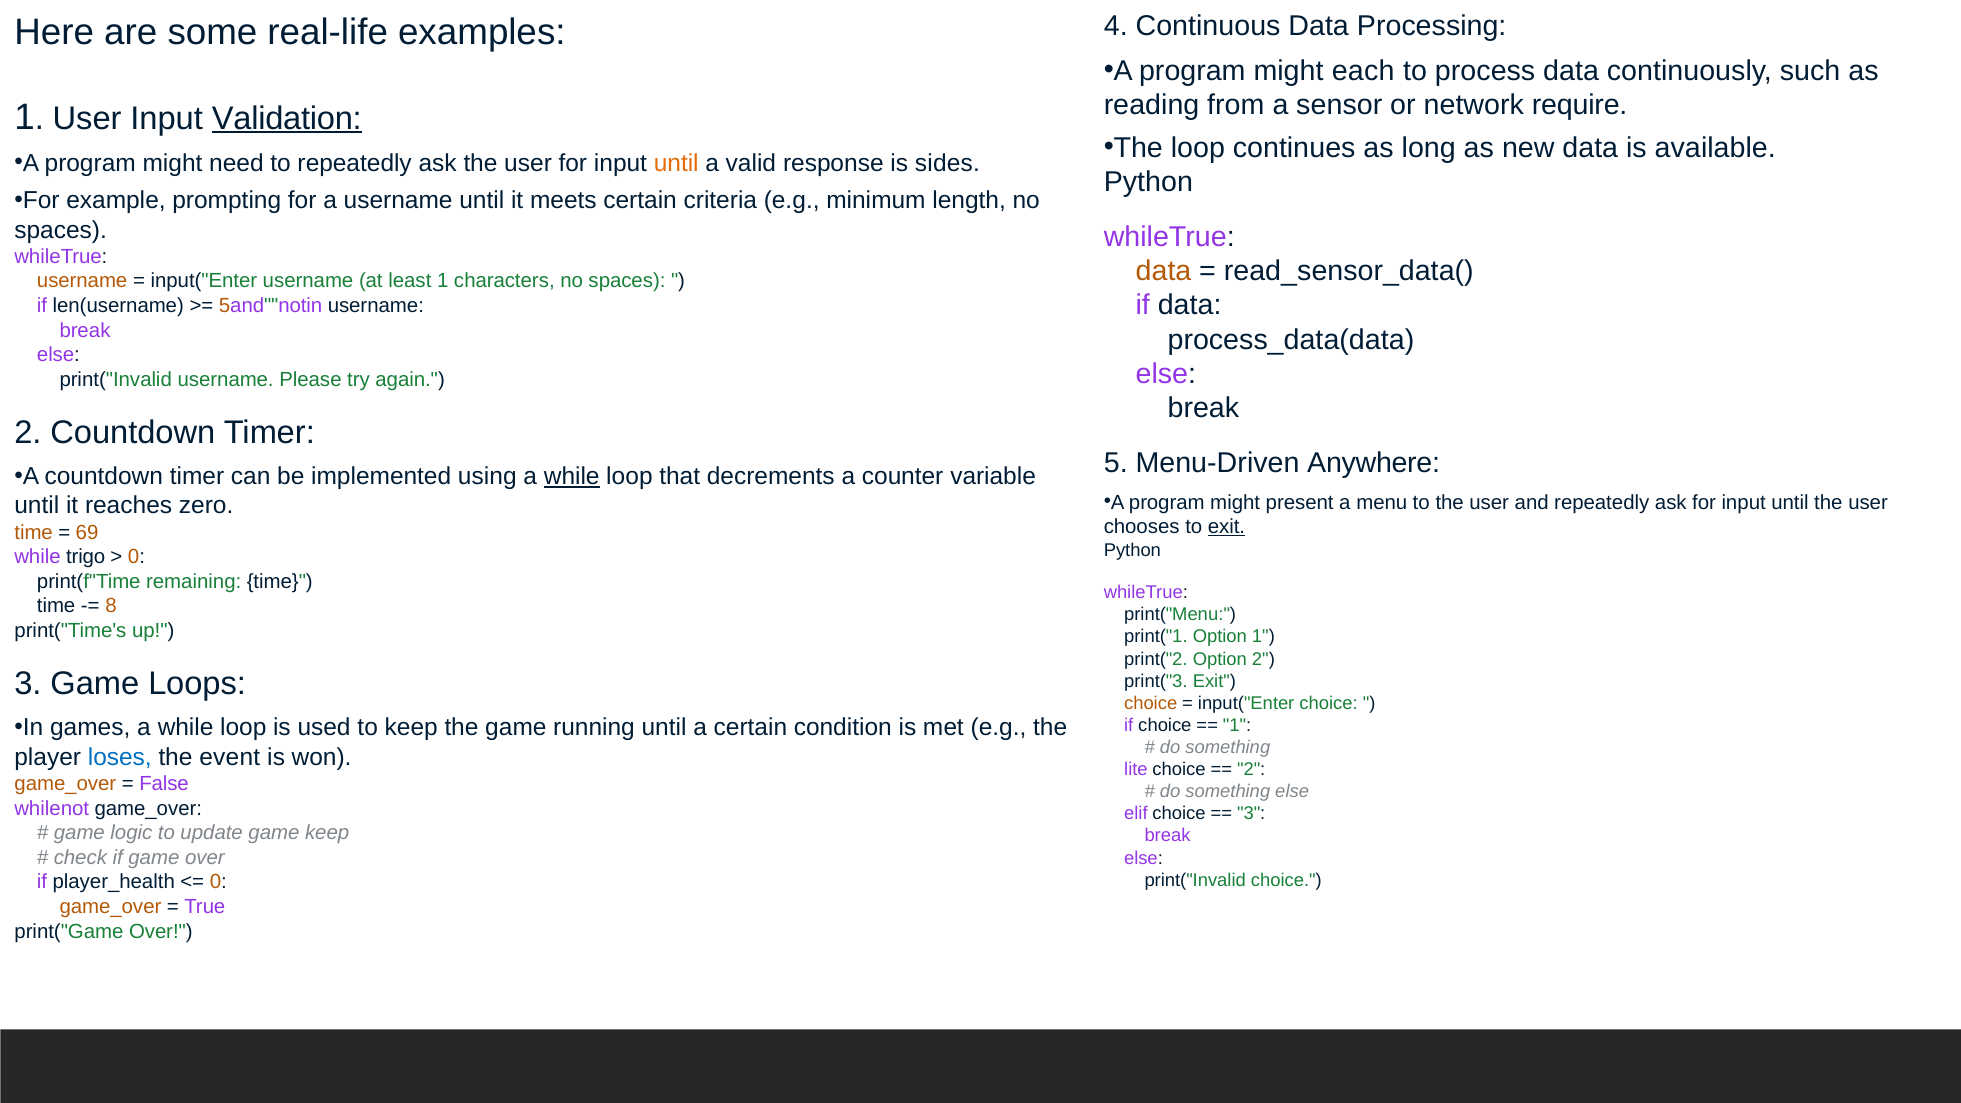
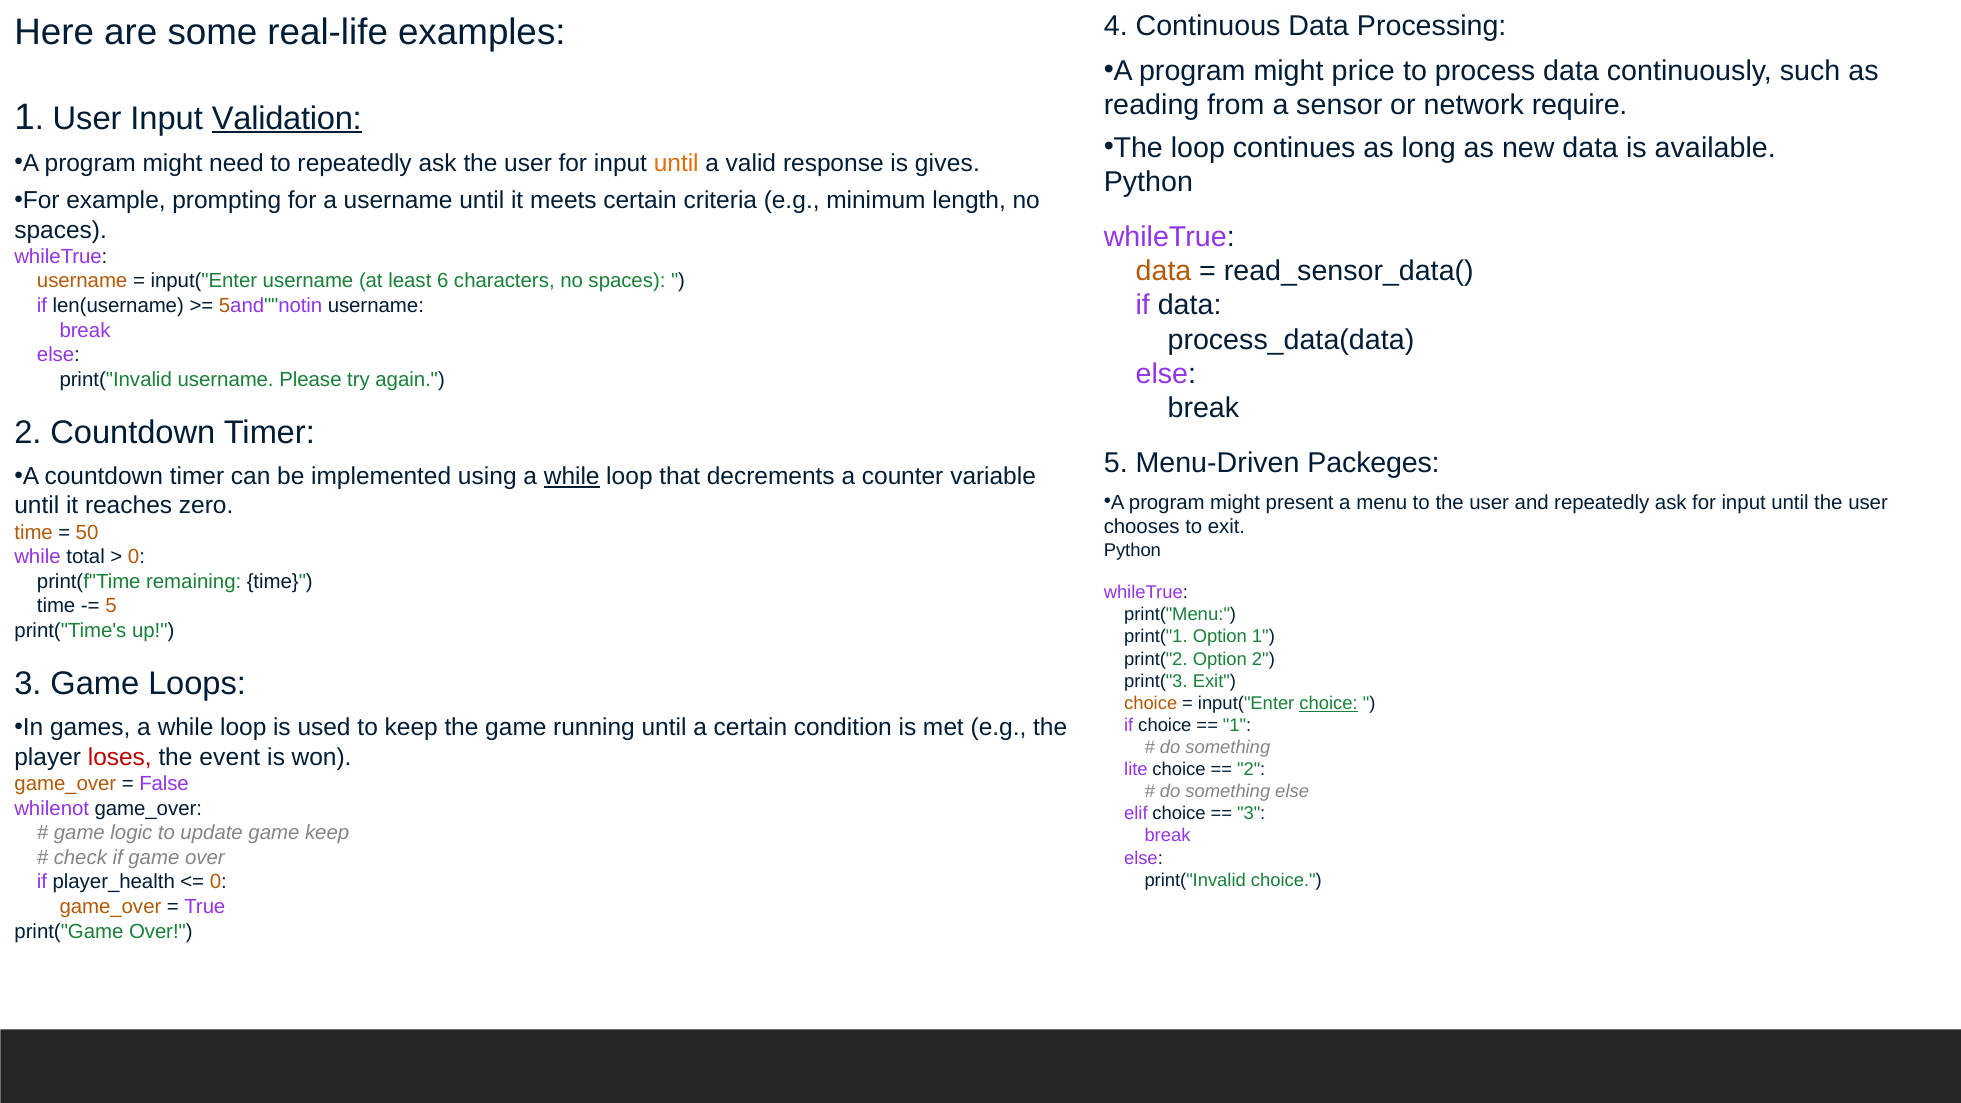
each: each -> price (1363, 71)
sides: sides -> gives (947, 163)
least 1: 1 -> 6 (443, 281)
Anywhere: Anywhere -> Packeges (1374, 463)
exit underline: present -> none (1226, 527)
69: 69 -> 50 (87, 533)
trigo: trigo -> total (86, 557)
8: 8 -> 5 (111, 606)
choice underline: none -> present (1329, 703)
loses colour: blue -> red (120, 757)
